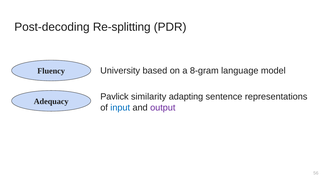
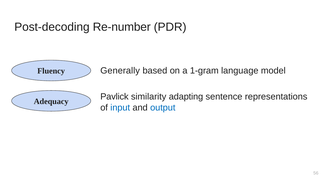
Re-splitting: Re-splitting -> Re-number (122, 27)
University: University -> Generally (120, 71)
8-gram: 8-gram -> 1-gram (204, 71)
output colour: purple -> blue (163, 108)
